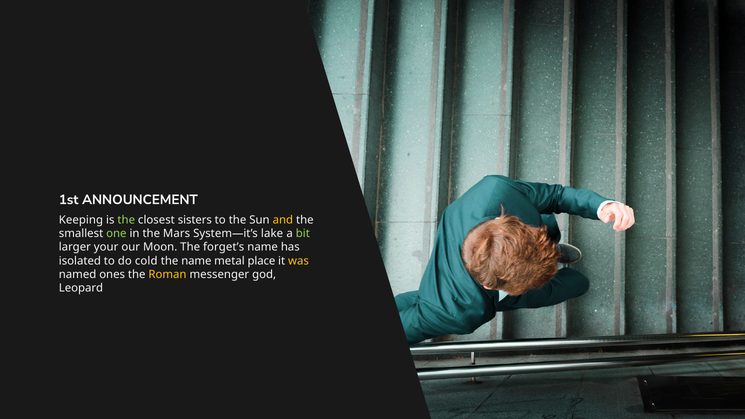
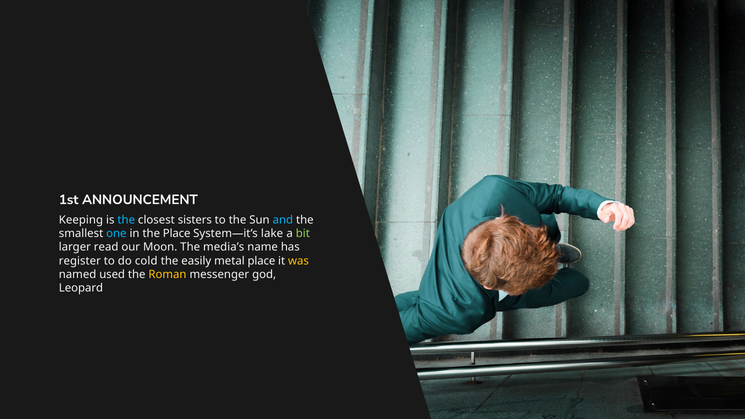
the colour: light green -> light blue (126, 220)
and colour: yellow -> light blue (283, 220)
one colour: light green -> light blue (116, 234)
the Mars: Mars -> Place (177, 234)
your: your -> read (106, 247)
forget’s: forget’s -> media’s (224, 247)
isolated: isolated -> register (80, 261)
the name: name -> easily (196, 261)
ones: ones -> used (112, 275)
